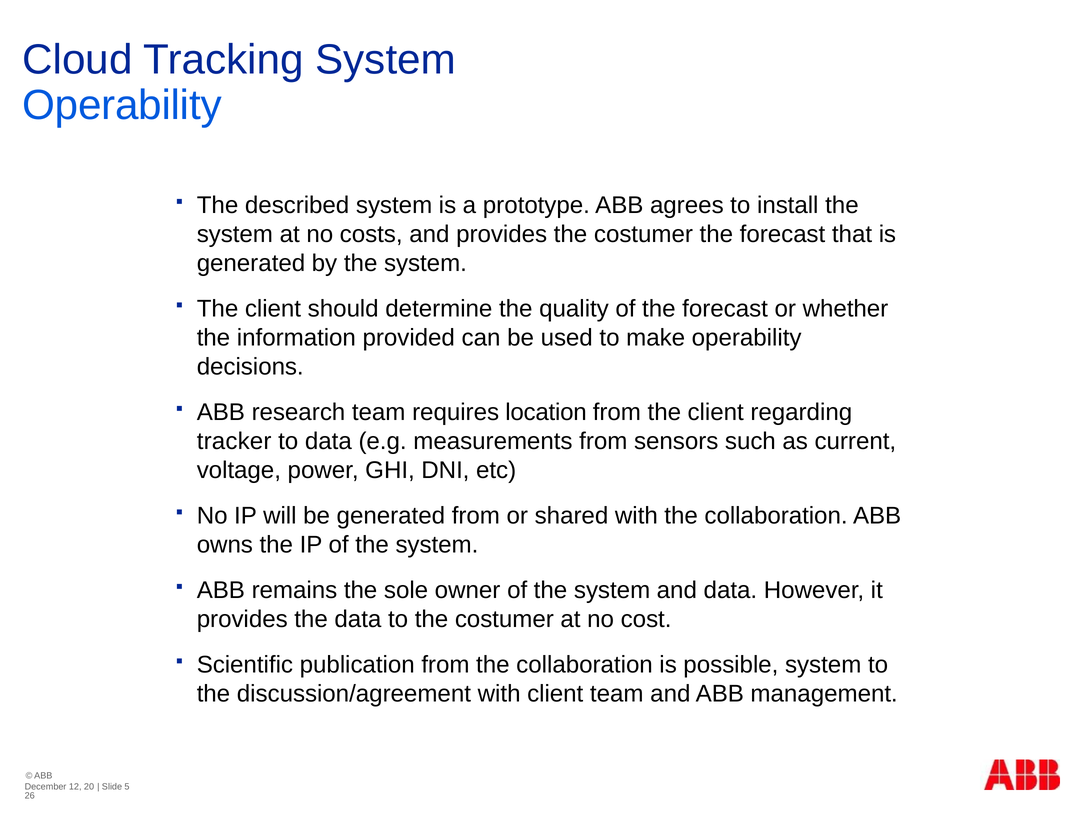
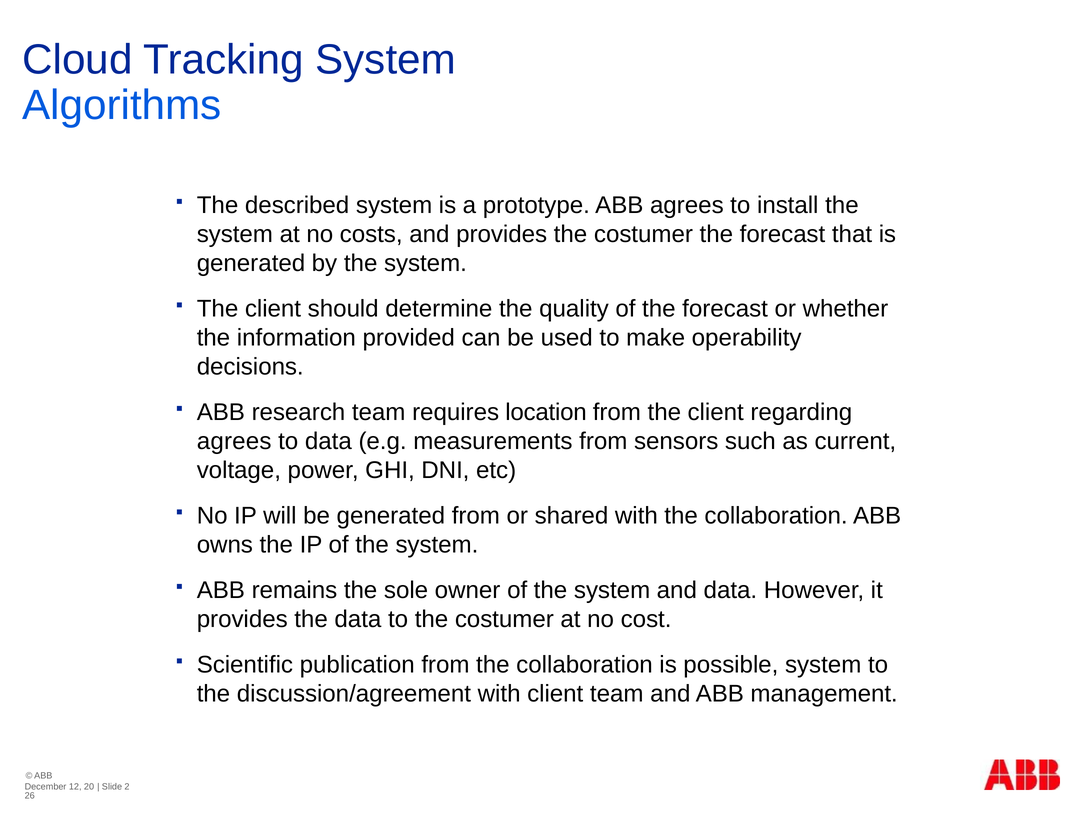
Operability: Operability -> Algorithms (122, 105)
tracker: tracker -> agrees (234, 441)
5: 5 -> 2 (127, 787)
